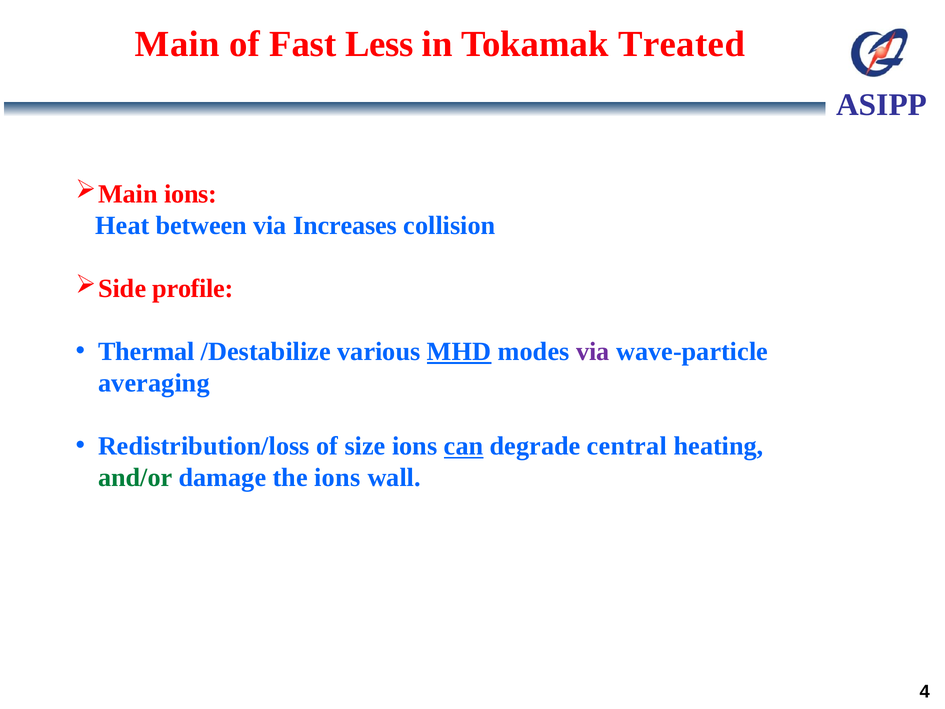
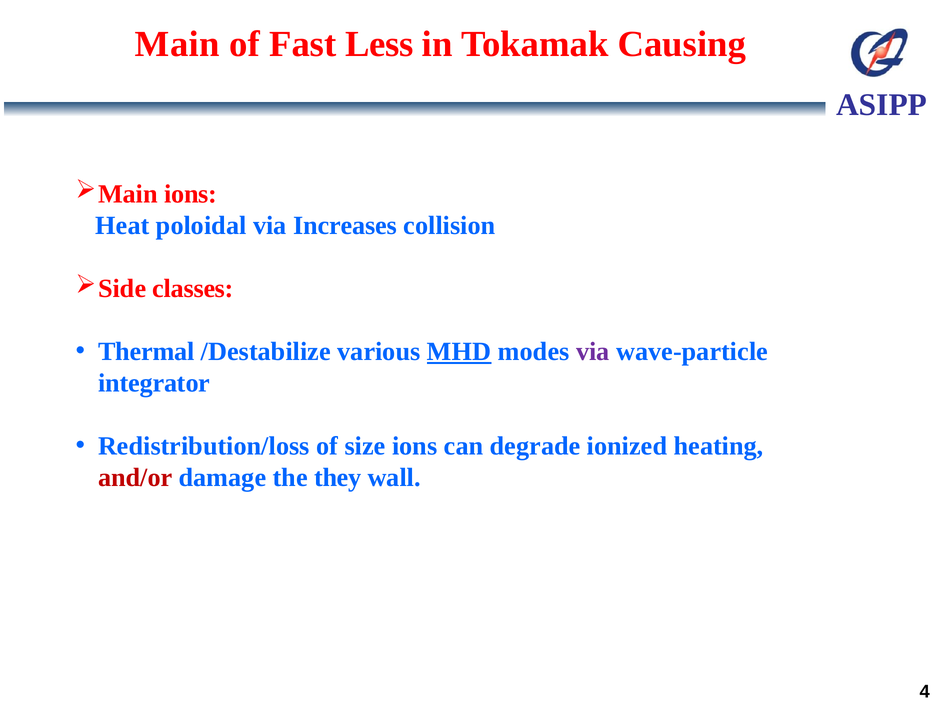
Treated: Treated -> Causing (682, 44)
between: between -> poloidal (201, 225)
profile: profile -> classes (193, 289)
averaging: averaging -> integrator (154, 383)
can underline: present -> none (464, 446)
central: central -> ionized (627, 446)
and/or colour: green -> red (135, 478)
the ions: ions -> they (338, 478)
